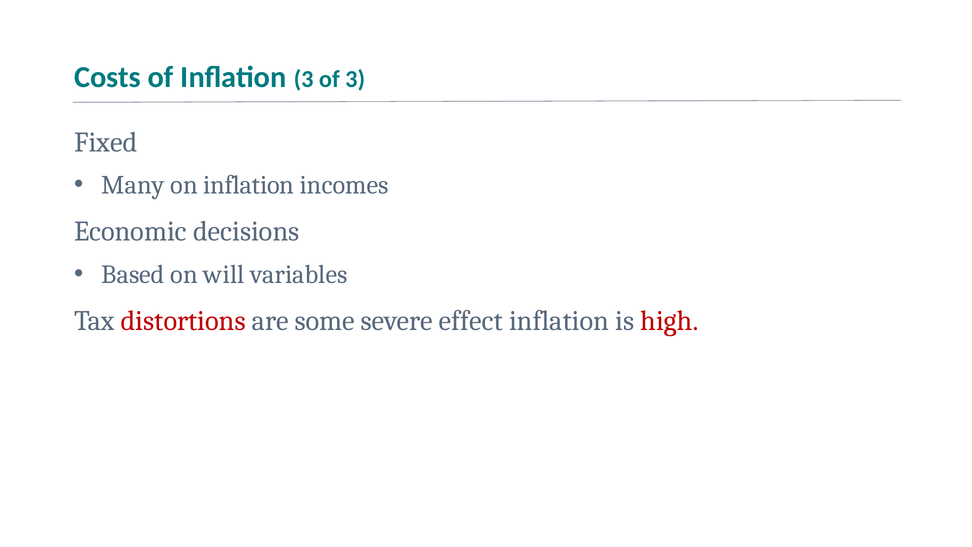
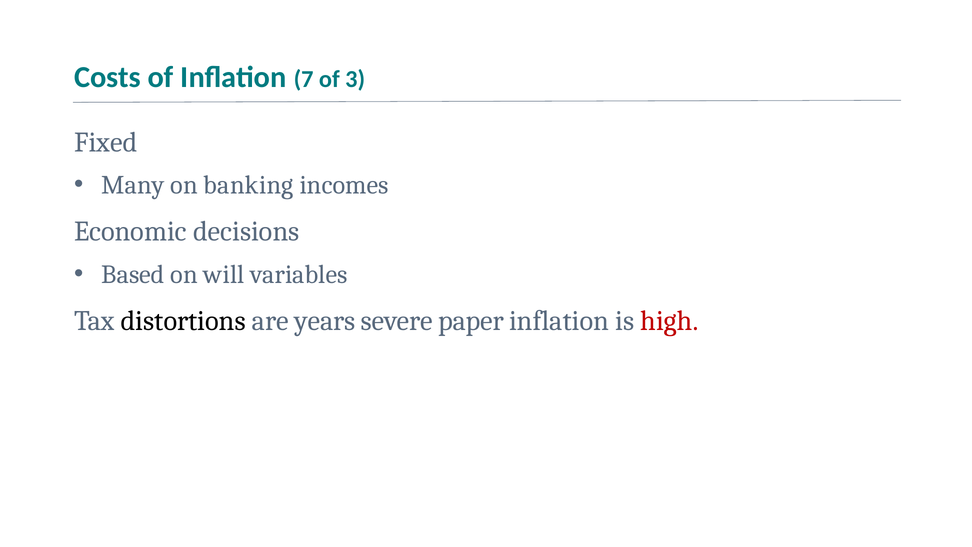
Inflation 3: 3 -> 7 (304, 79)
on inflation: inflation -> banking (249, 185)
distortions colour: red -> black (183, 321)
some: some -> years (325, 321)
effect: effect -> paper (471, 321)
